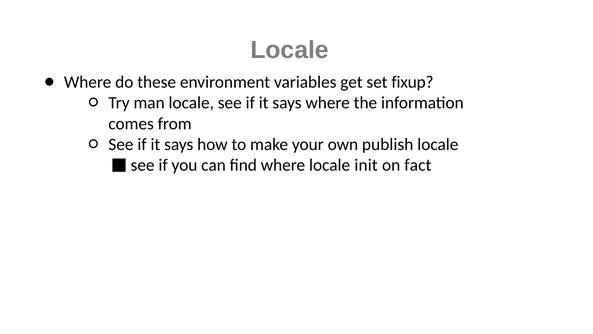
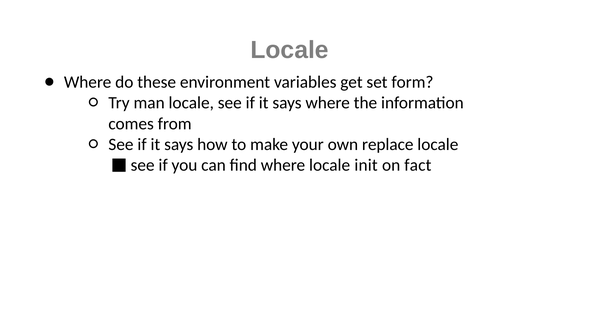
fixup: fixup -> form (412, 82)
publish: publish -> replace (388, 144)
